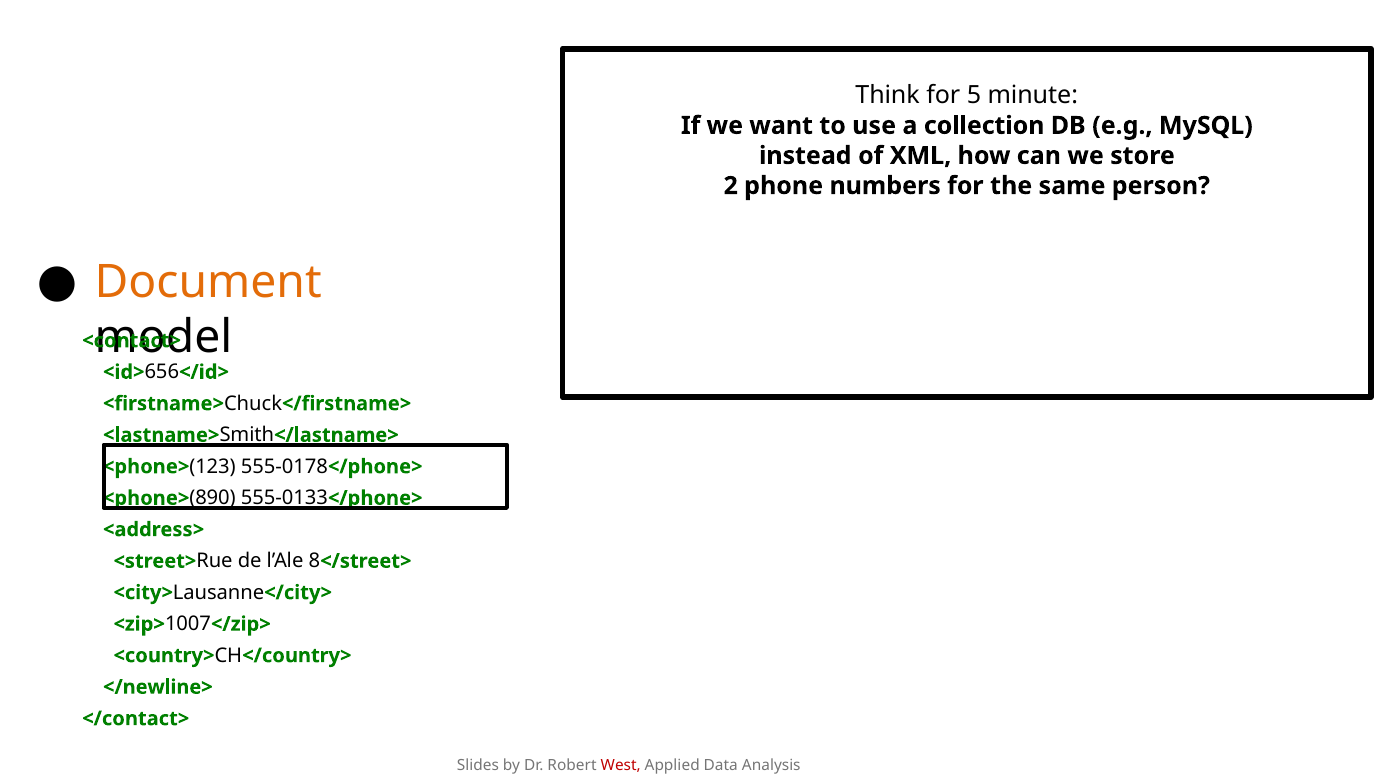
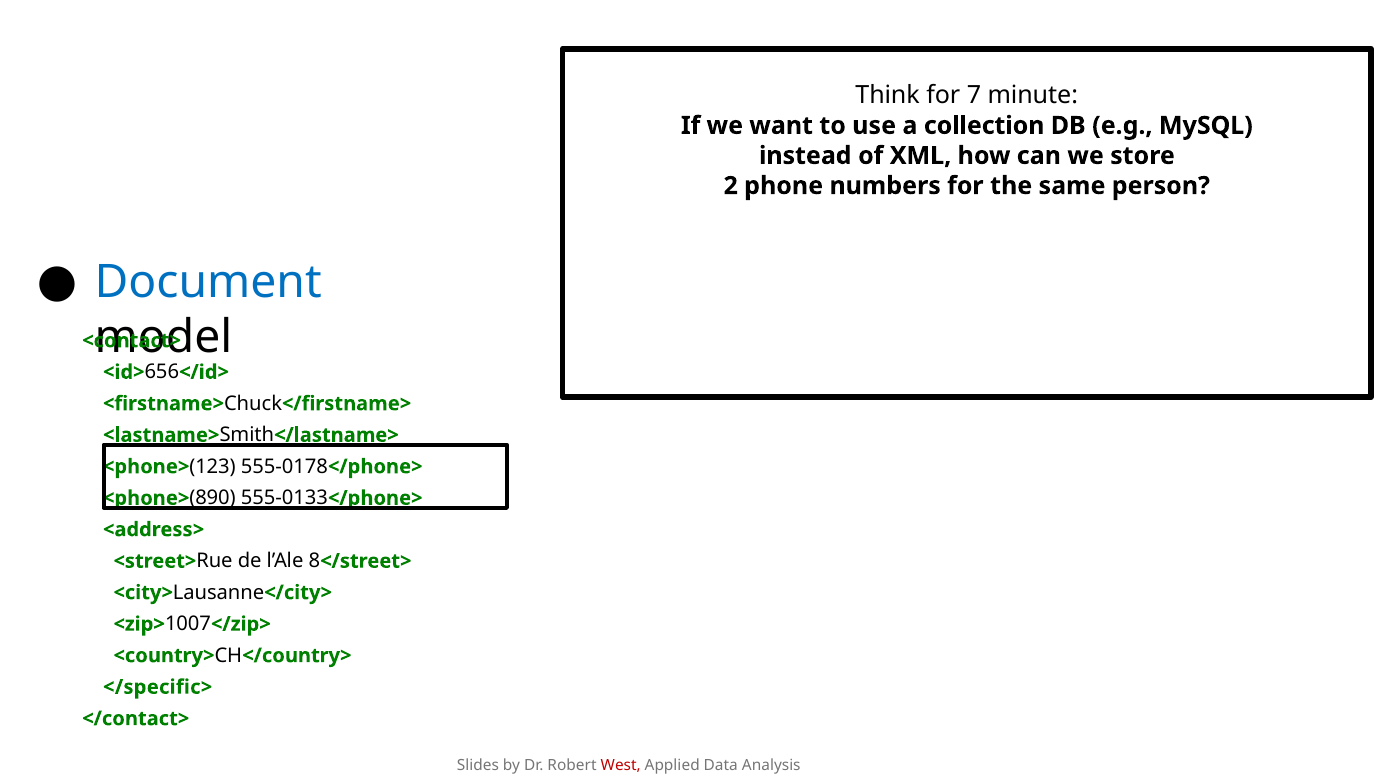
5: 5 -> 7 (974, 96)
Document colour: orange -> blue (208, 282)
</newline>: </newline> -> </specific> (158, 687)
